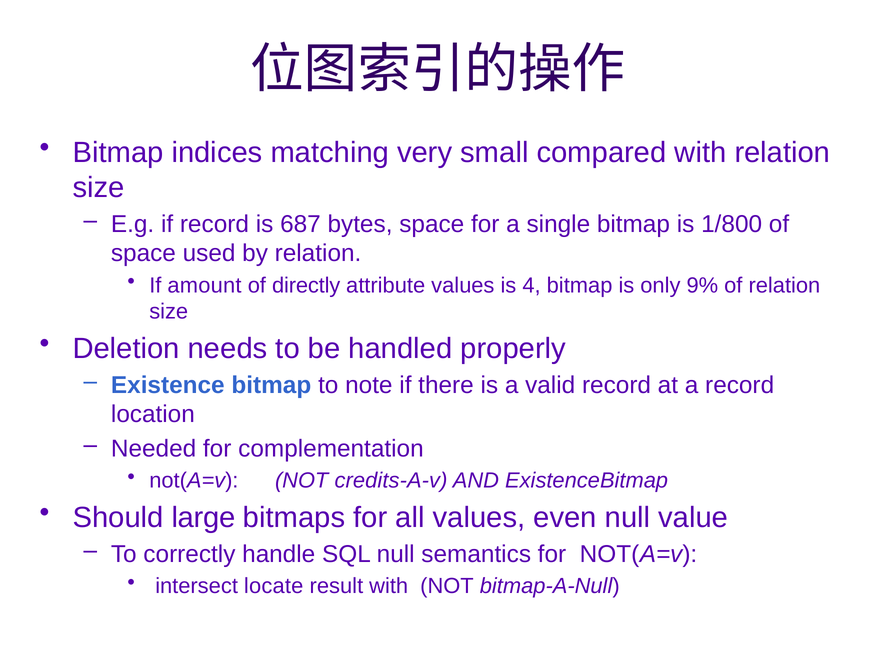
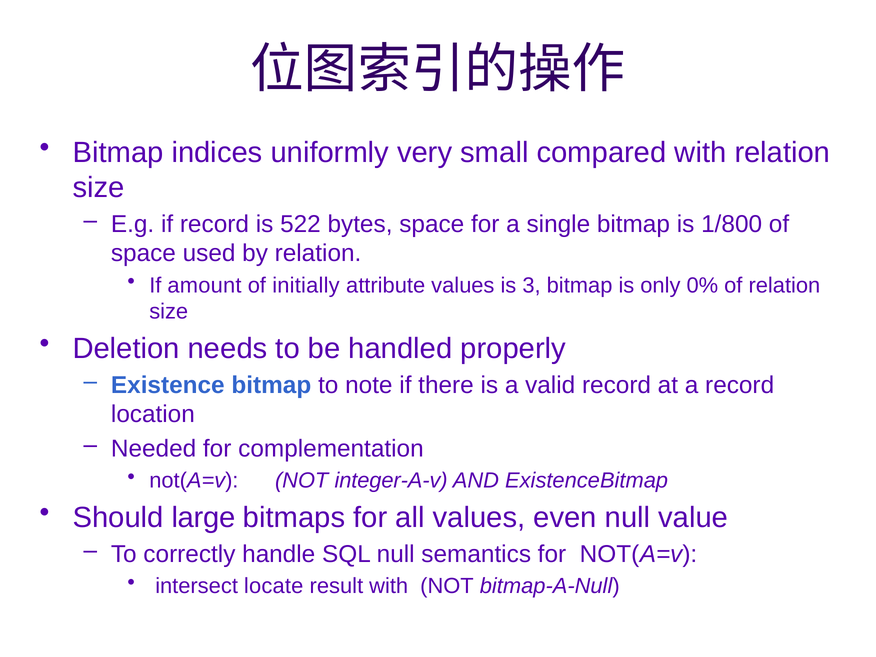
matching: matching -> uniformly (330, 152)
687: 687 -> 522 (300, 224)
directly: directly -> initially (306, 285)
4: 4 -> 3 (531, 285)
9%: 9% -> 0% (702, 285)
credits-A-v: credits-A-v -> integer-A-v (391, 480)
